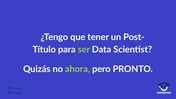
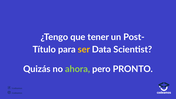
ser colour: light green -> yellow (84, 50)
